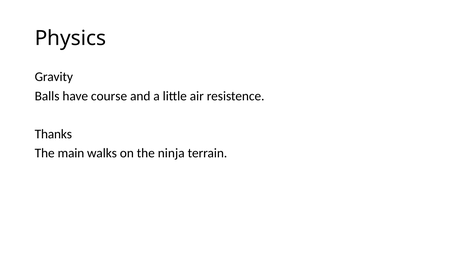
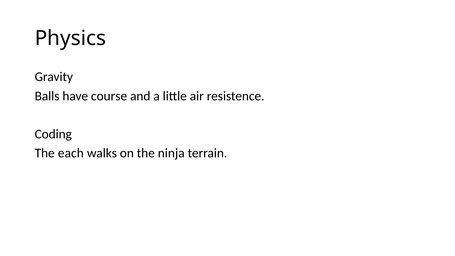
Thanks: Thanks -> Coding (53, 134)
main: main -> each (71, 153)
